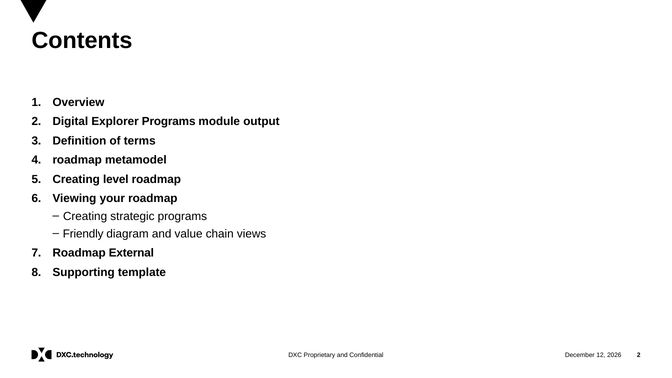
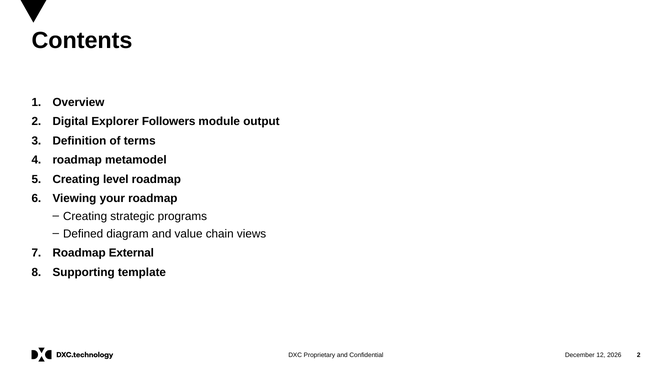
Explorer Programs: Programs -> Followers (169, 122)
Friendly: Friendly -> Defined (83, 234)
